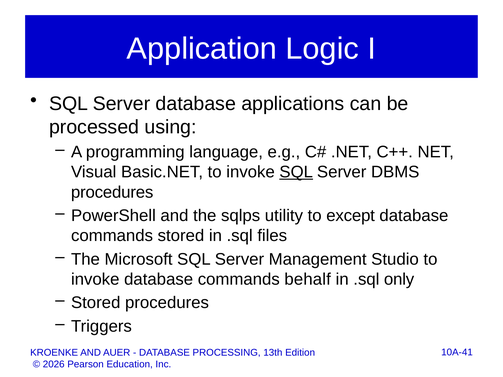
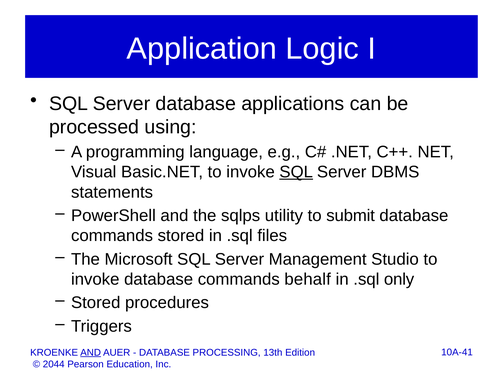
procedures: procedures -> statements (112, 192)
except: except -> submit (351, 216)
AND underline: none -> present (91, 353)
2026: 2026 -> 2044 (54, 365)
